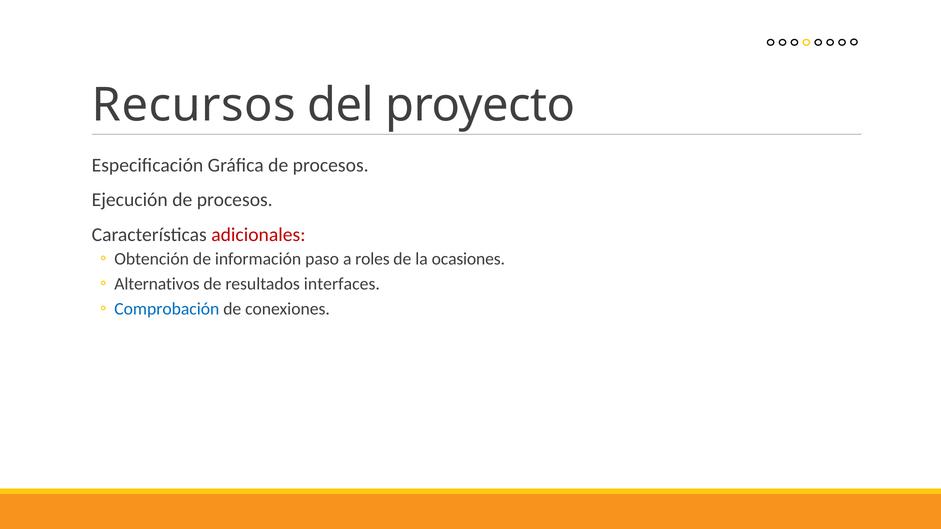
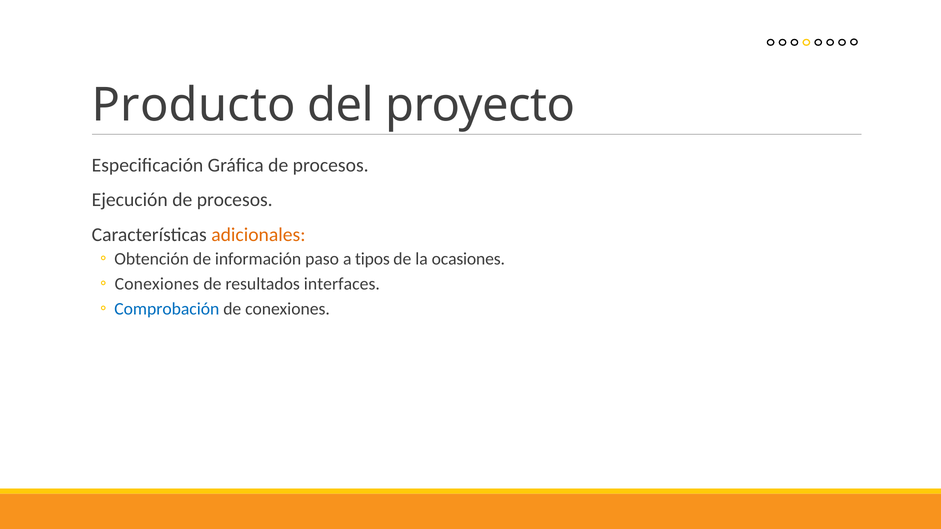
Recursos: Recursos -> Producto (194, 105)
adicionales colour: red -> orange (258, 235)
roles: roles -> tipos (372, 259)
Alternativos: Alternativos -> Conexiones (157, 284)
